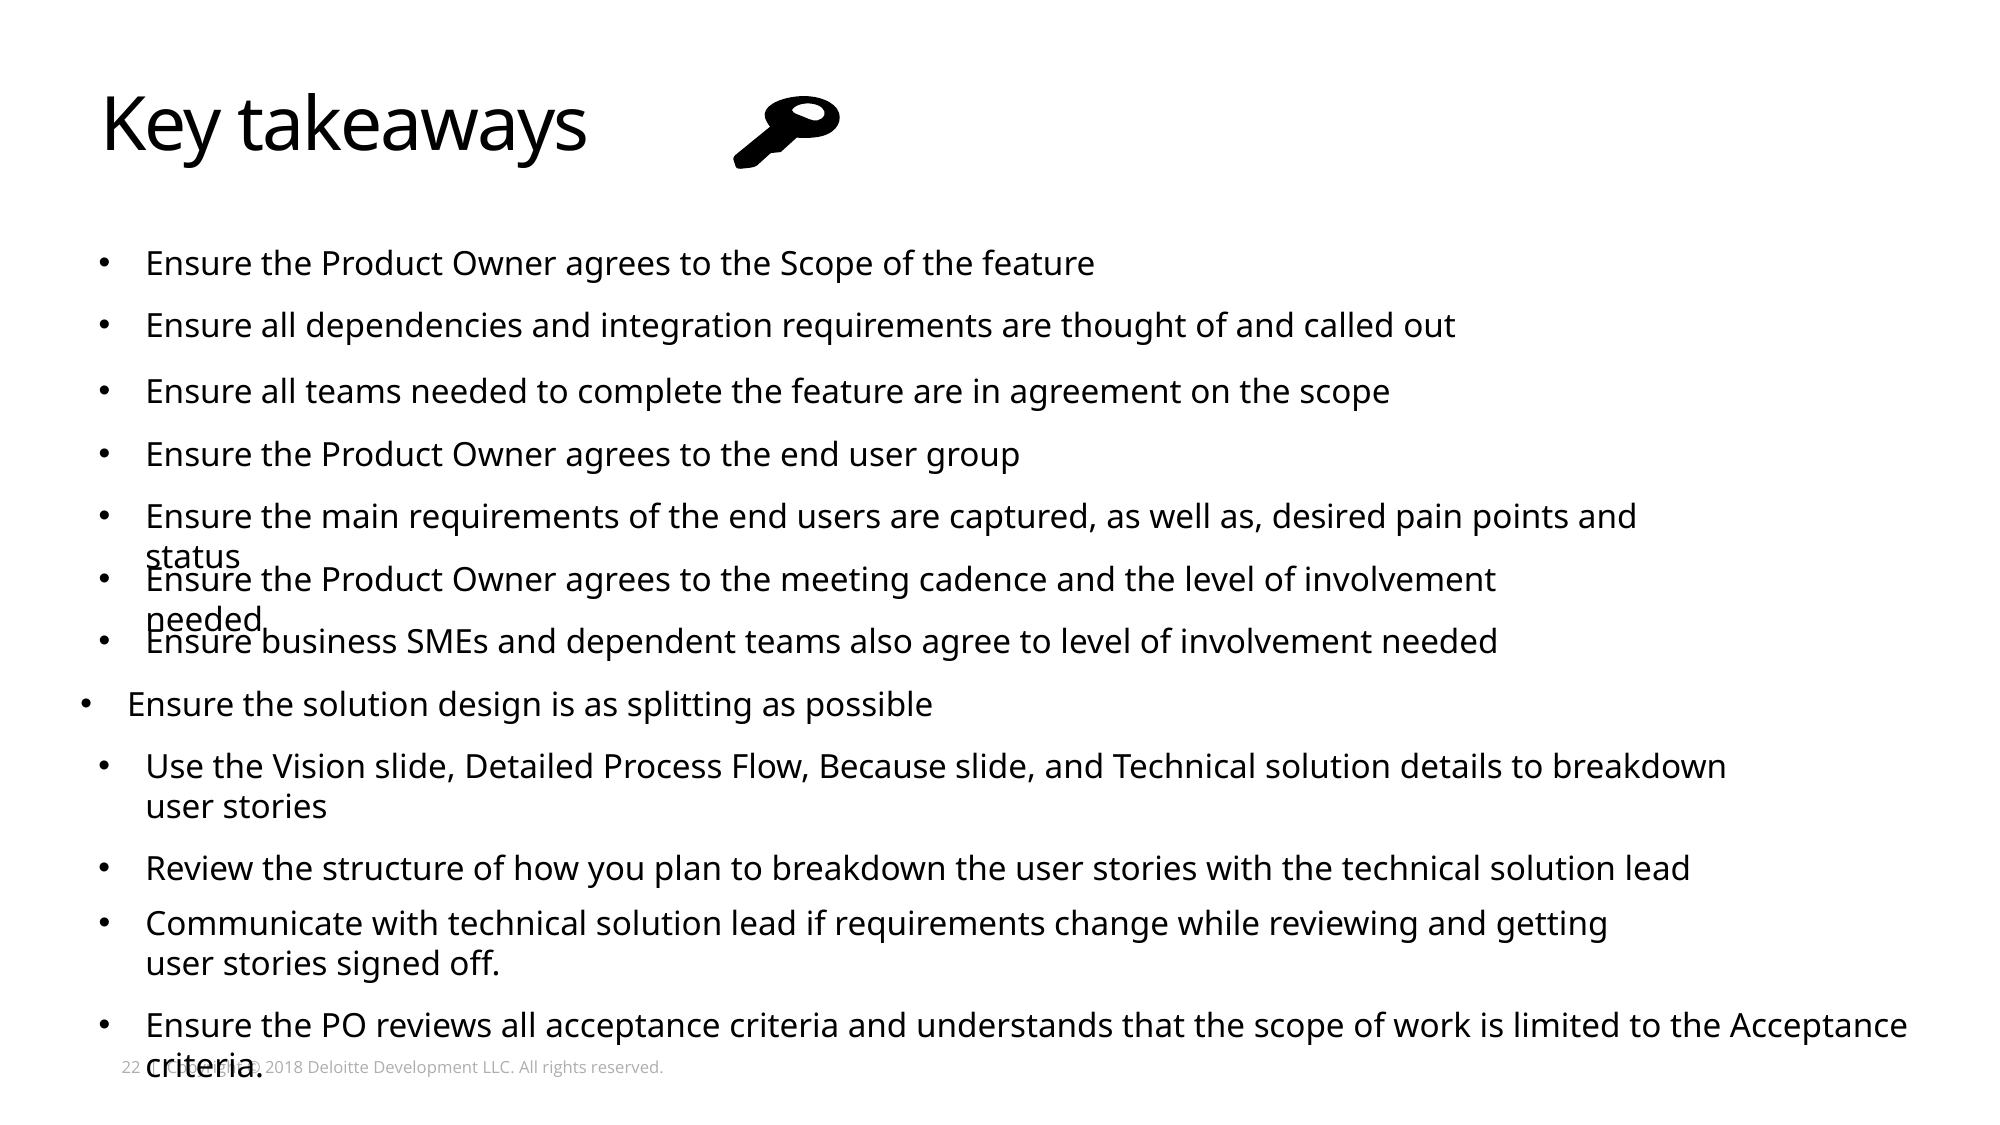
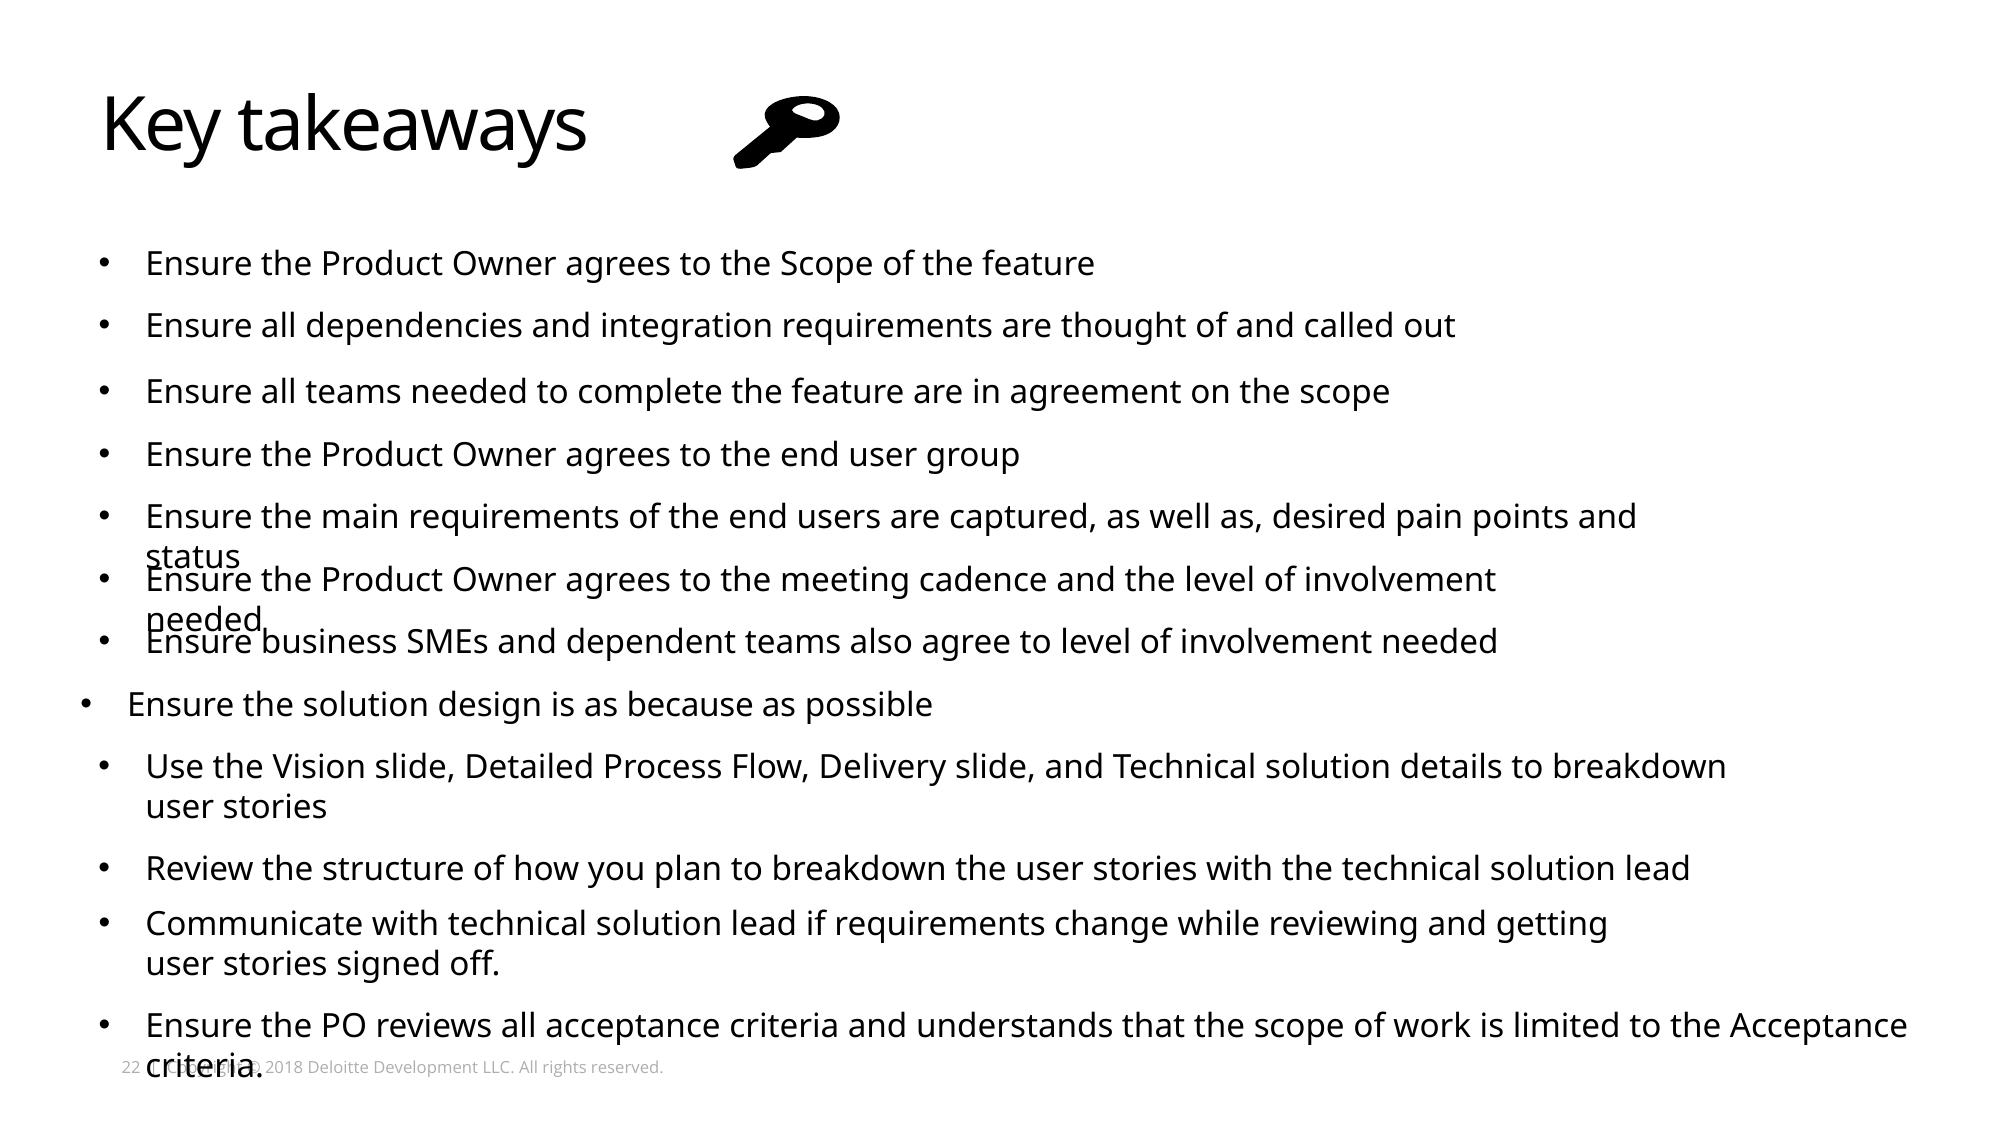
splitting: splitting -> because (690, 705)
Because: Because -> Delivery (883, 767)
